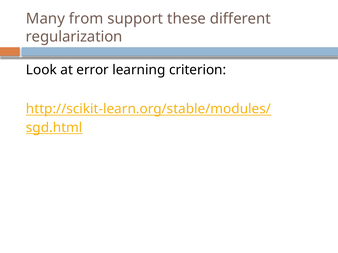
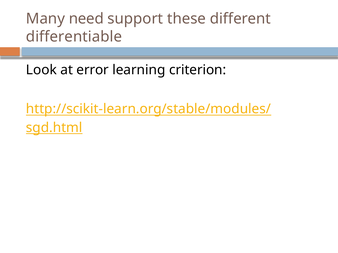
from: from -> need (86, 19)
regularization: regularization -> differentiable (74, 37)
